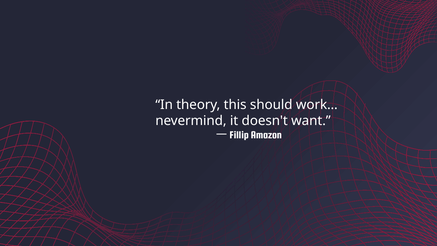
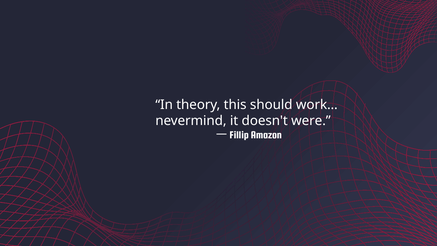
want: want -> were (311, 121)
